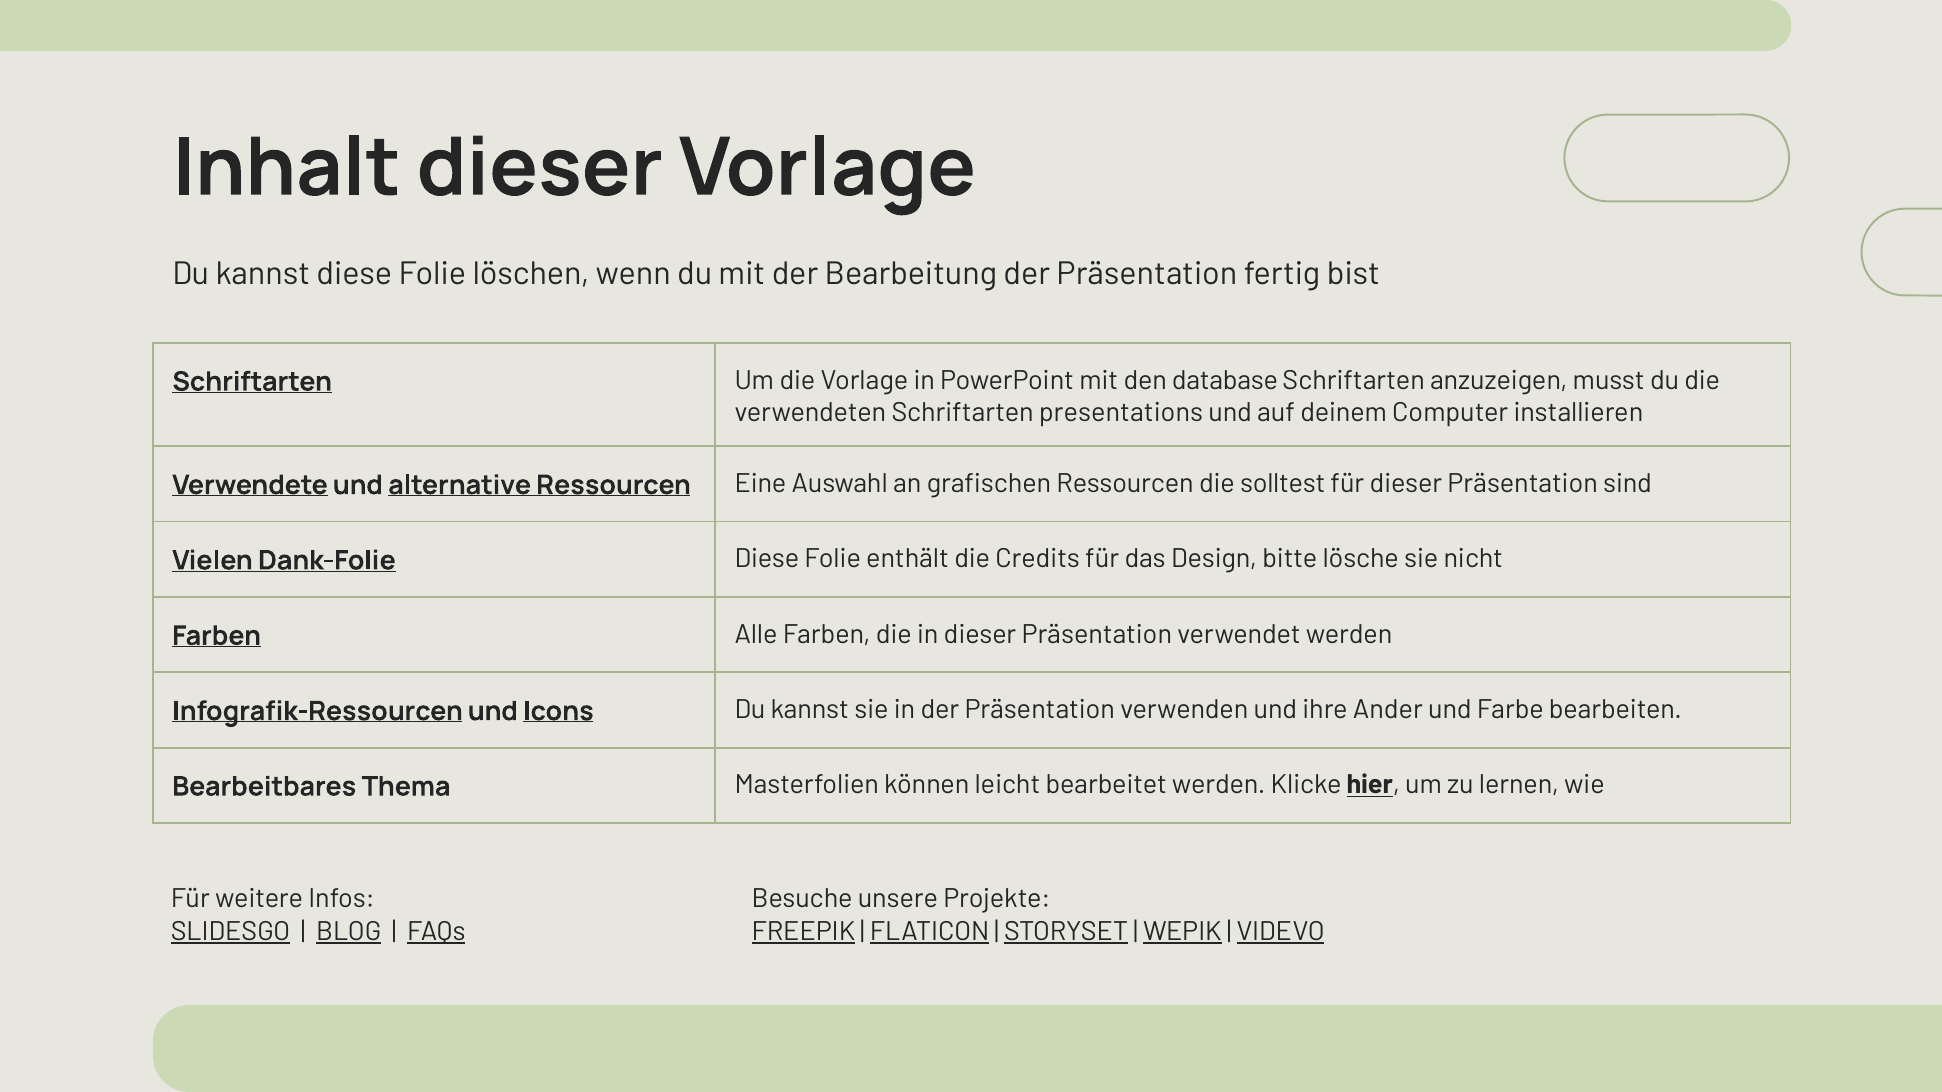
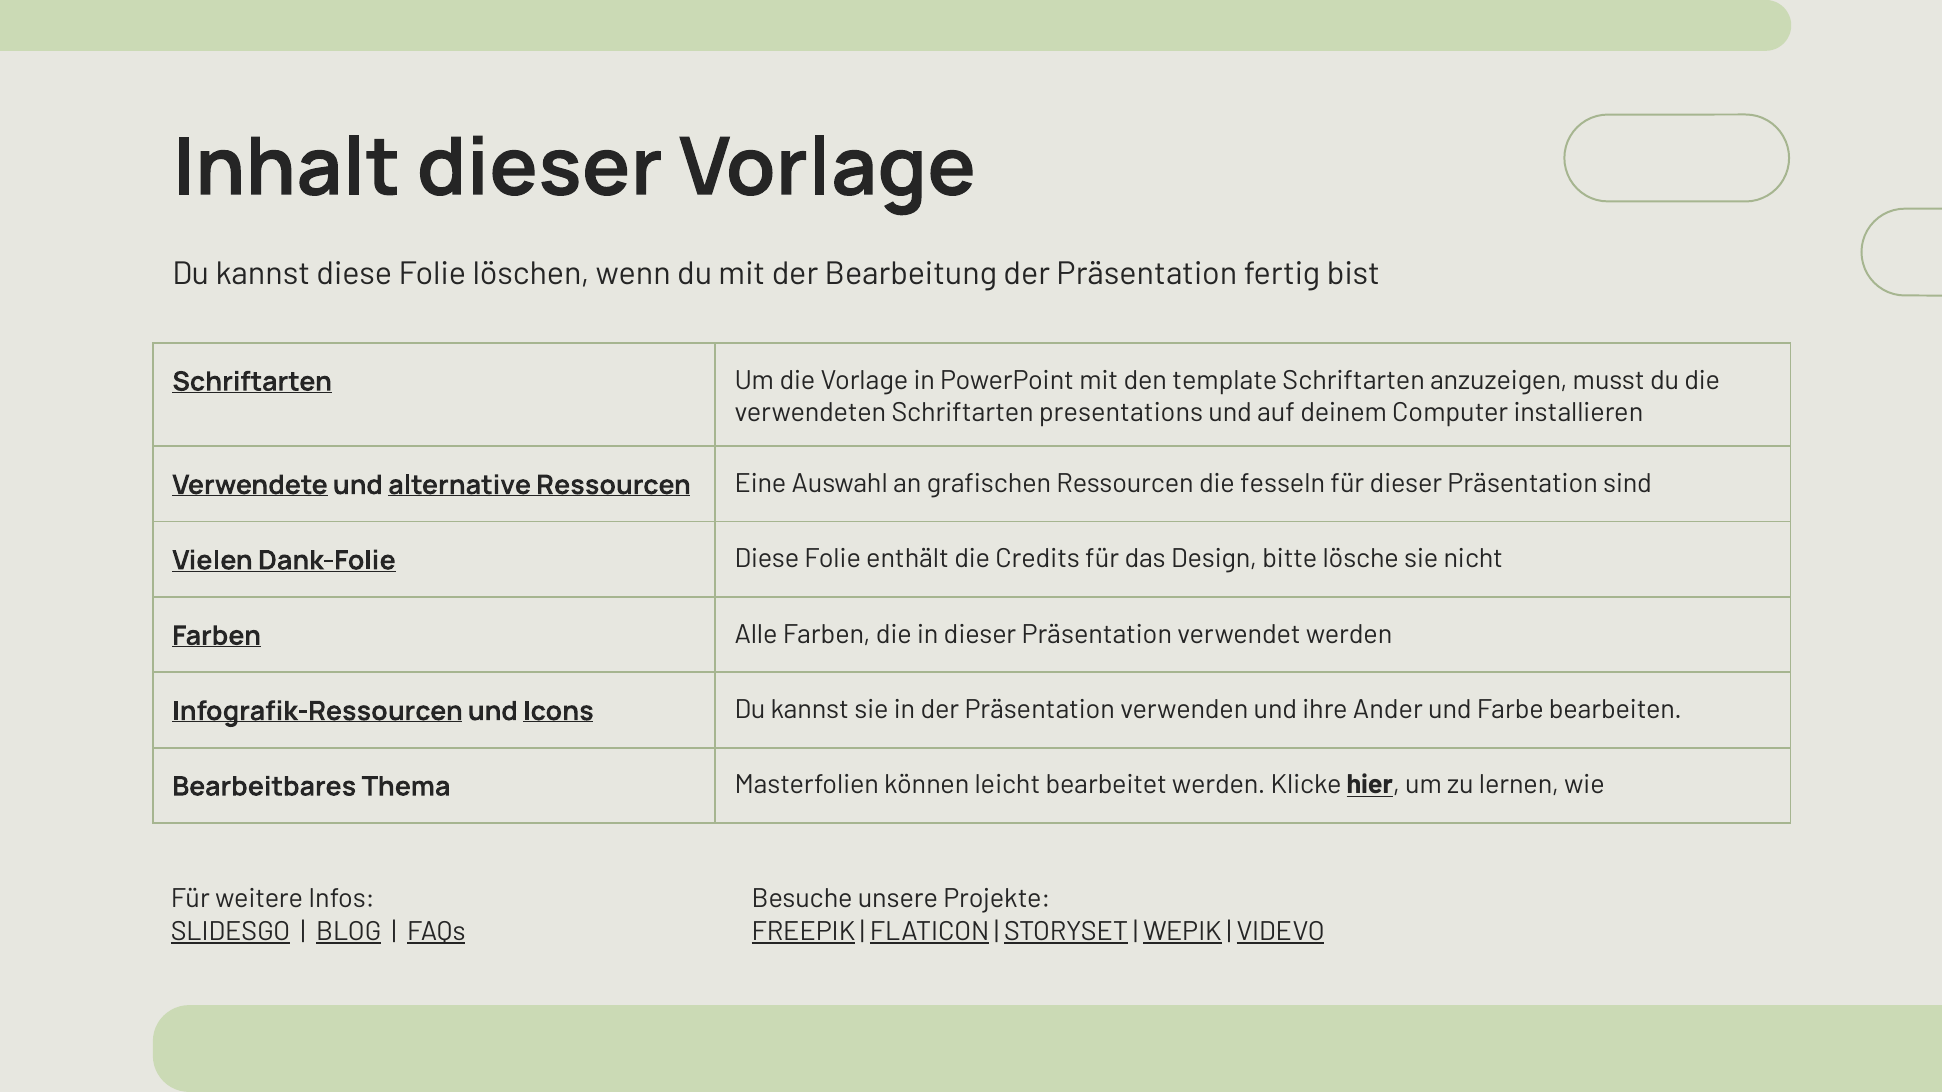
database: database -> template (1225, 380)
solltest: solltest -> fesseln (1283, 484)
